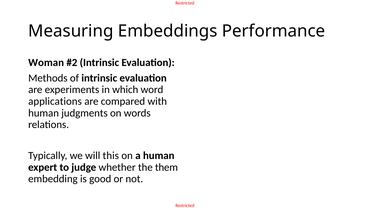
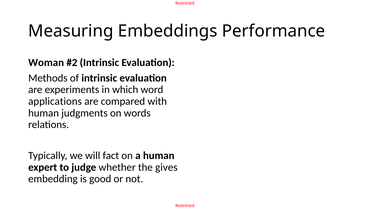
this: this -> fact (111, 156)
them: them -> gives (166, 167)
